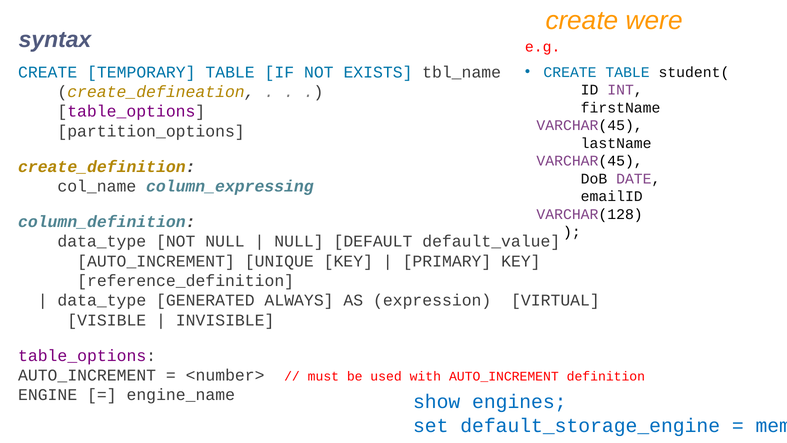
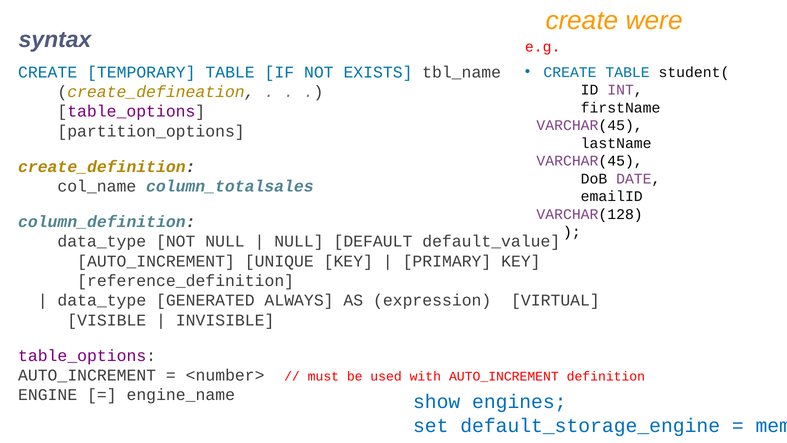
column_expressing: column_expressing -> column_totalsales (230, 186)
